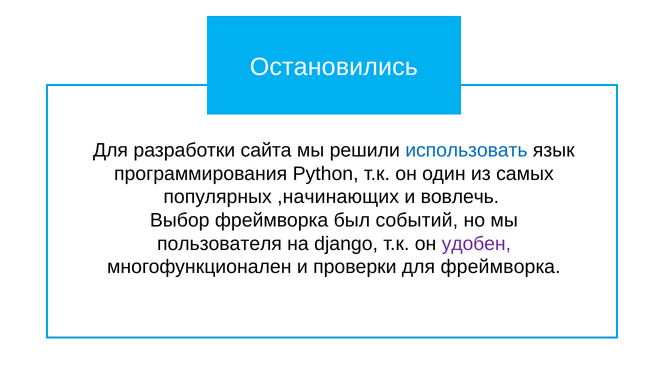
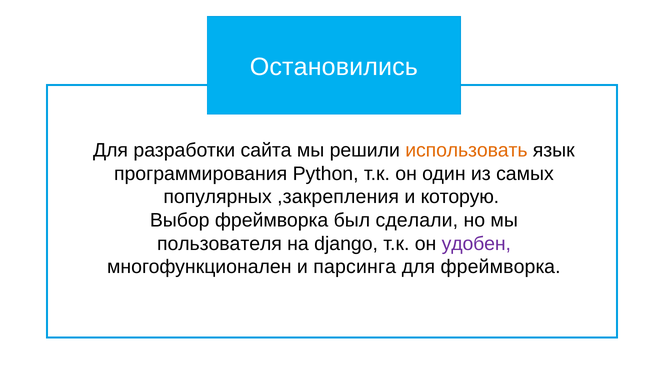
использовать colour: blue -> orange (466, 150)
,начинающих: ,начинающих -> ,закрепления (338, 197)
вовлечь: вовлечь -> которую (460, 197)
событий: событий -> сделали (417, 220)
проверки: проверки -> парсинга (355, 267)
